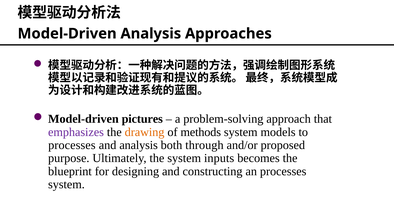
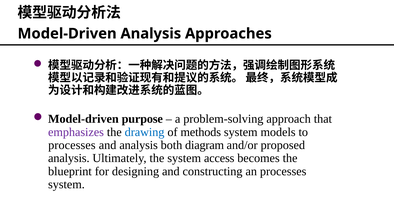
pictures: pictures -> purpose (142, 119)
drawing colour: orange -> blue (145, 132)
through: through -> diagram (205, 145)
purpose: purpose -> analysis (69, 158)
inputs: inputs -> access (219, 158)
